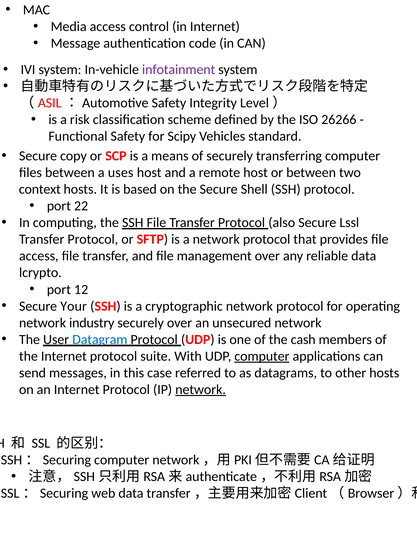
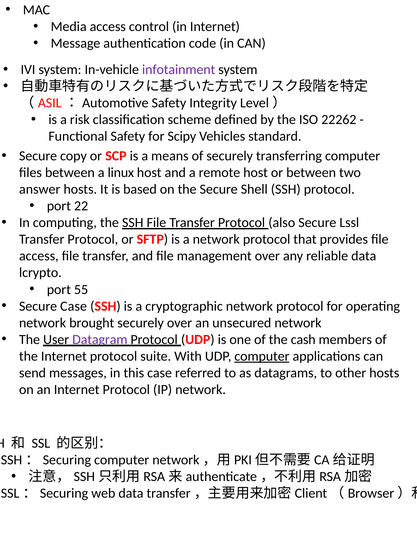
26266: 26266 -> 22262 (339, 120)
uses: uses -> linux (121, 173)
context: context -> answer (40, 189)
12: 12 -> 55 (81, 289)
Secure Your: Your -> Case (74, 306)
industry: industry -> brought (92, 323)
Datagram colour: blue -> purple (100, 339)
network underline: present -> none (201, 389)
